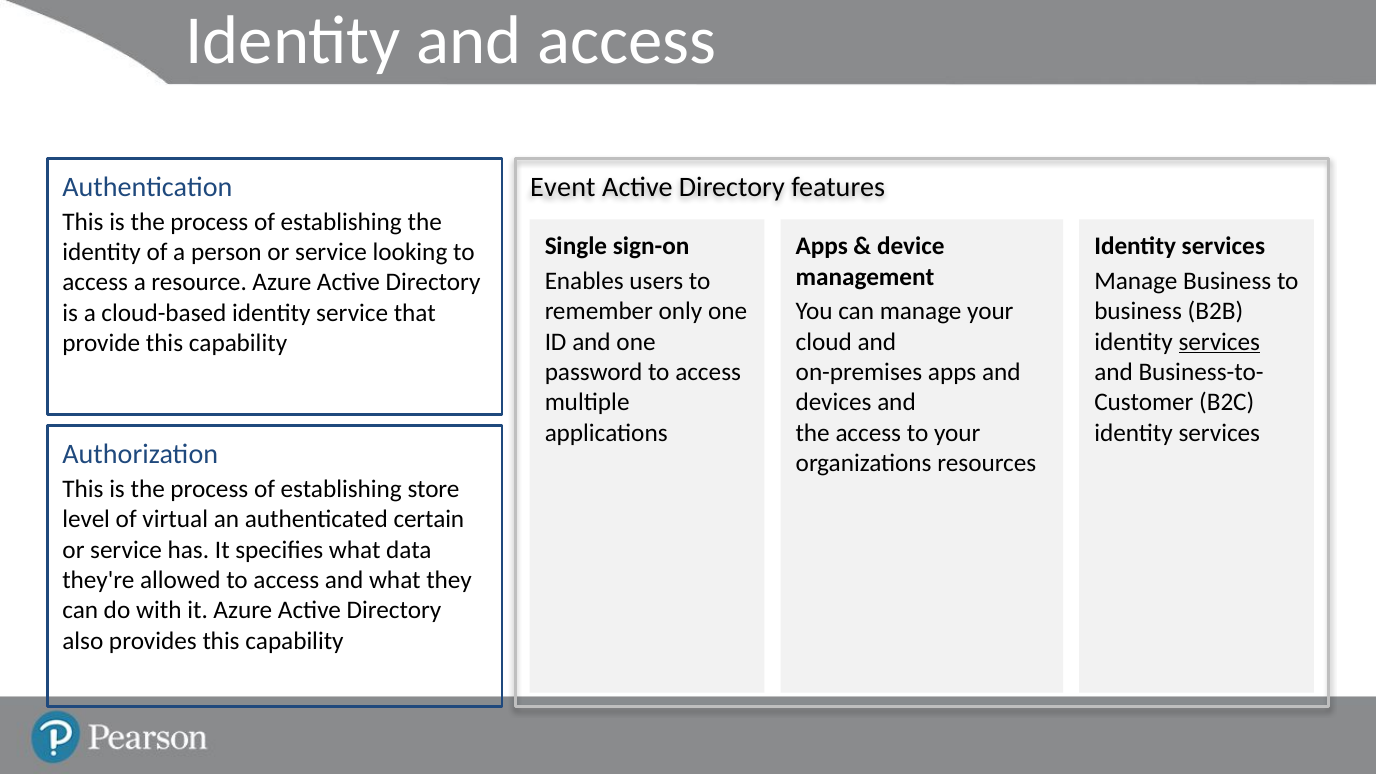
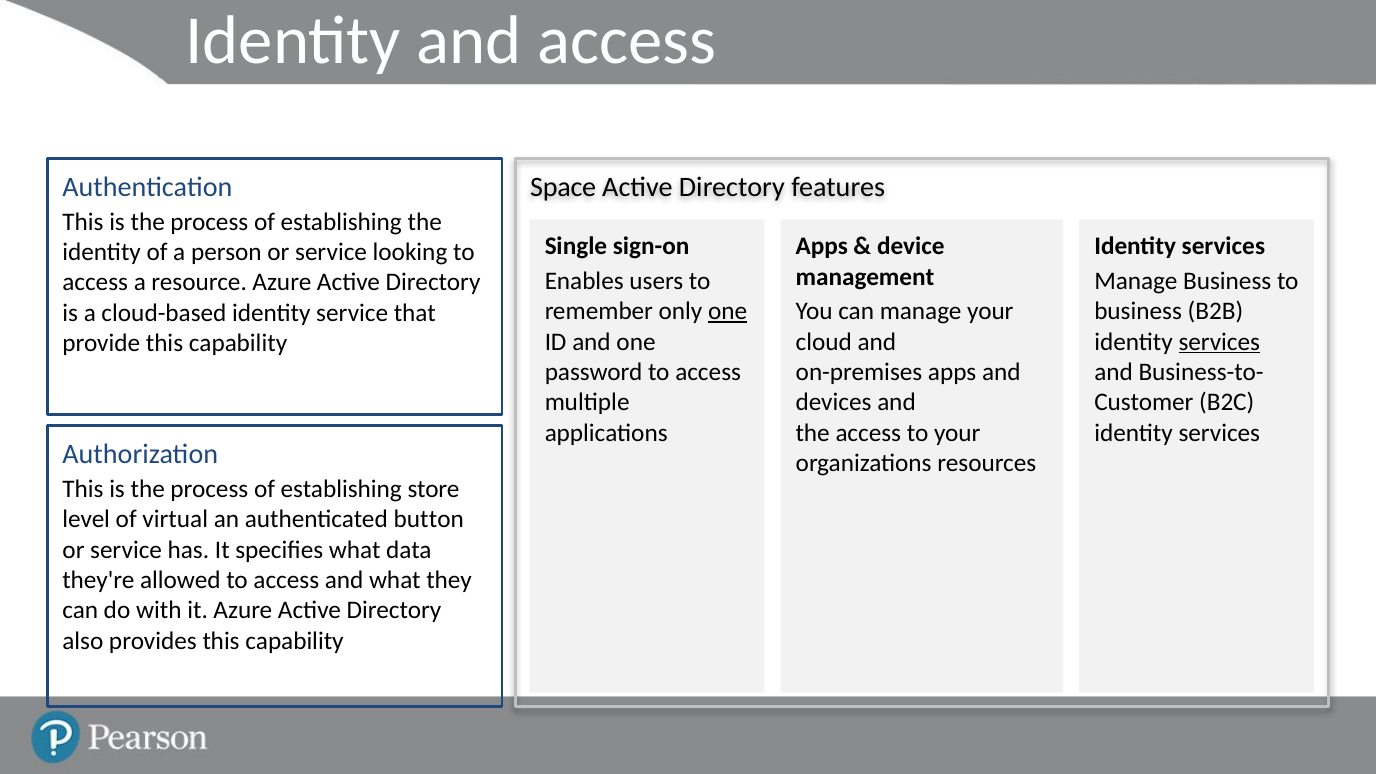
Event: Event -> Space (563, 187)
one underline: none -> present (728, 311)
certain: certain -> button (429, 520)
